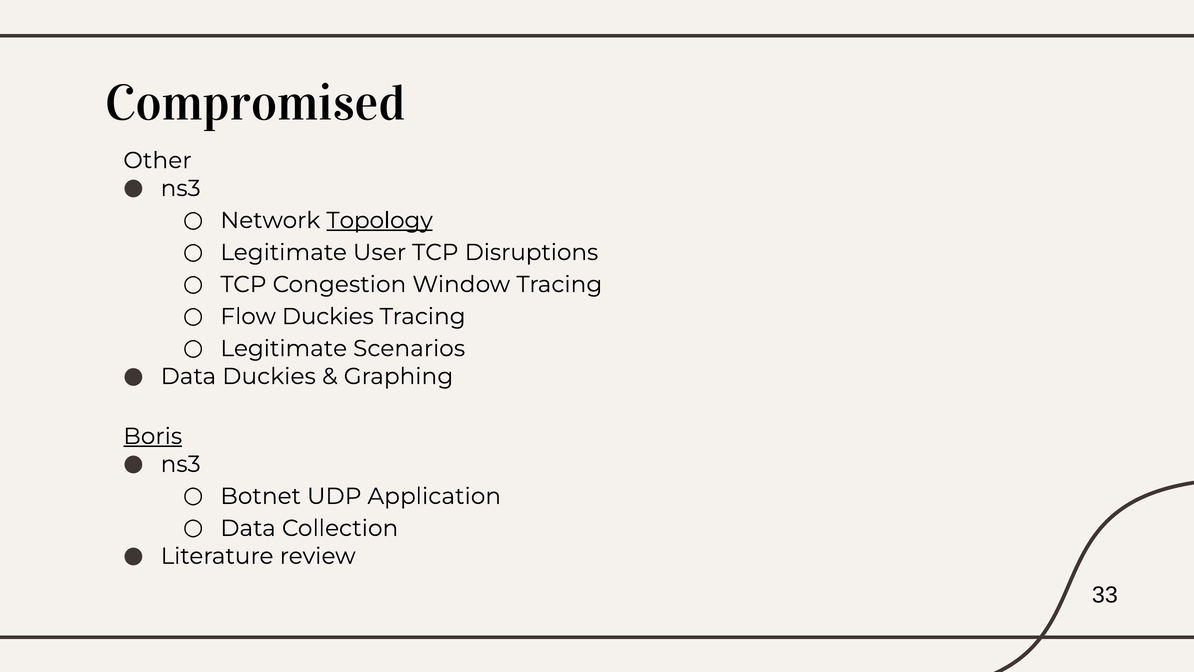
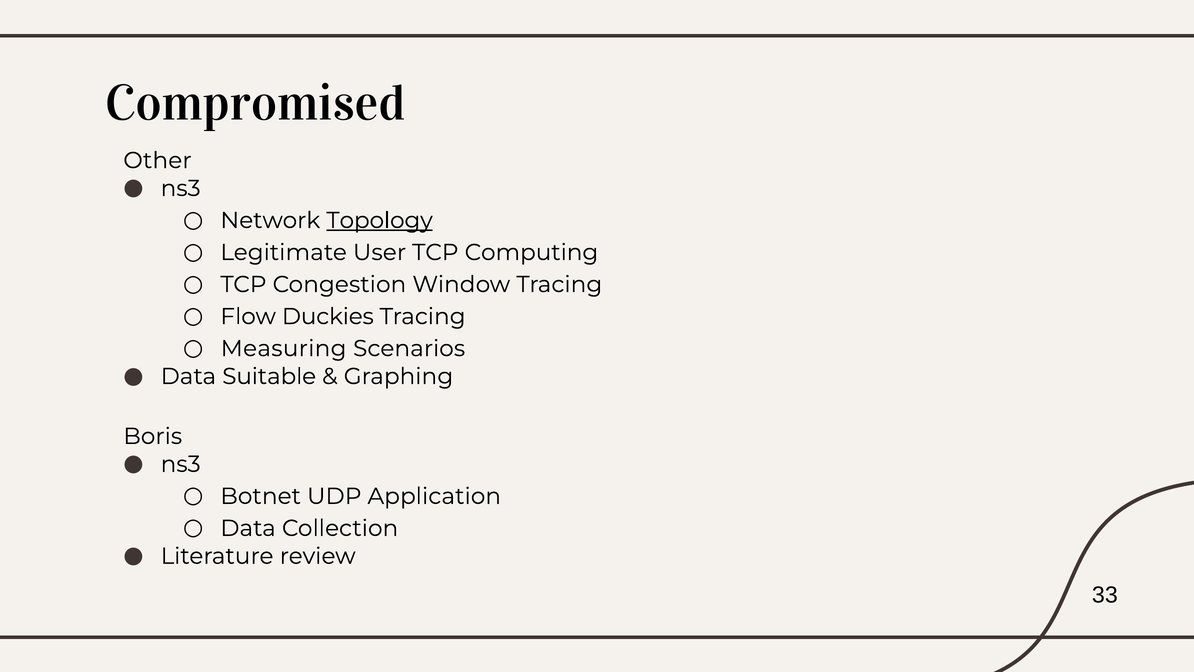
Disruptions: Disruptions -> Computing (531, 252)
Legitimate: Legitimate -> Measuring (284, 348)
Data Duckies: Duckies -> Suitable (269, 376)
Boris underline: present -> none (153, 436)
